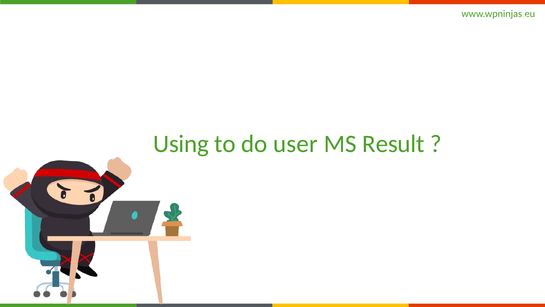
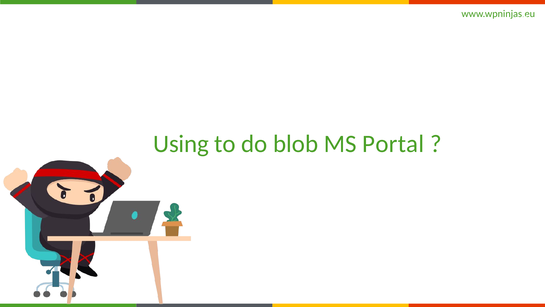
user: user -> blob (296, 144)
Result: Result -> Portal (393, 144)
